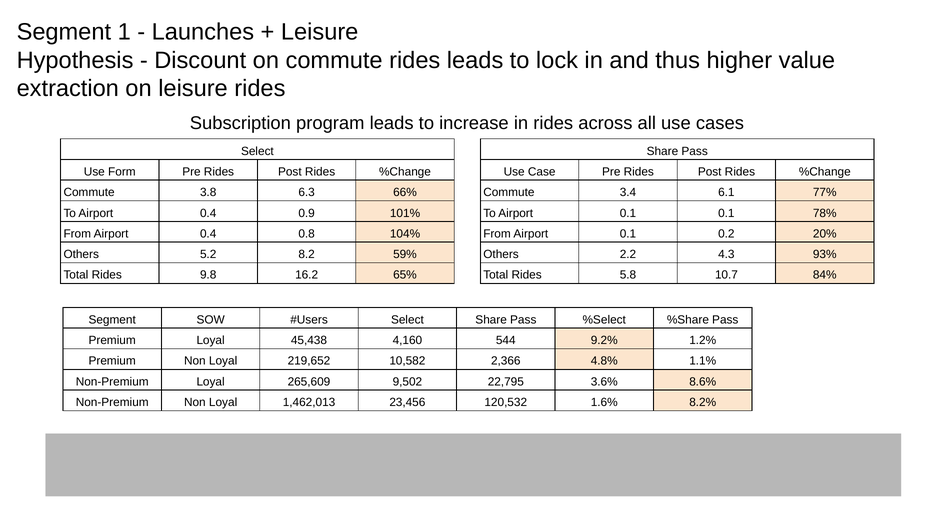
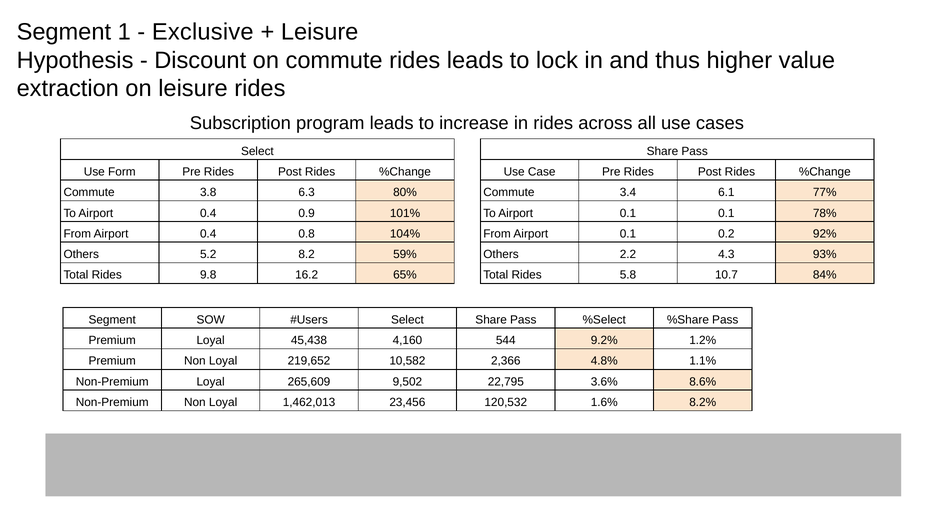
Launches: Launches -> Exclusive (203, 32)
66%: 66% -> 80% (405, 192)
20%: 20% -> 92% (825, 234)
